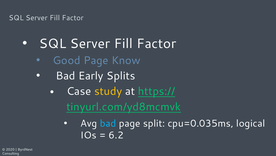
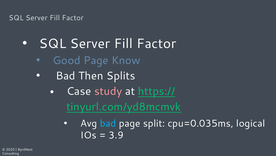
Early: Early -> Then (91, 75)
study colour: yellow -> pink (108, 91)
6.2: 6.2 -> 3.9 (116, 135)
